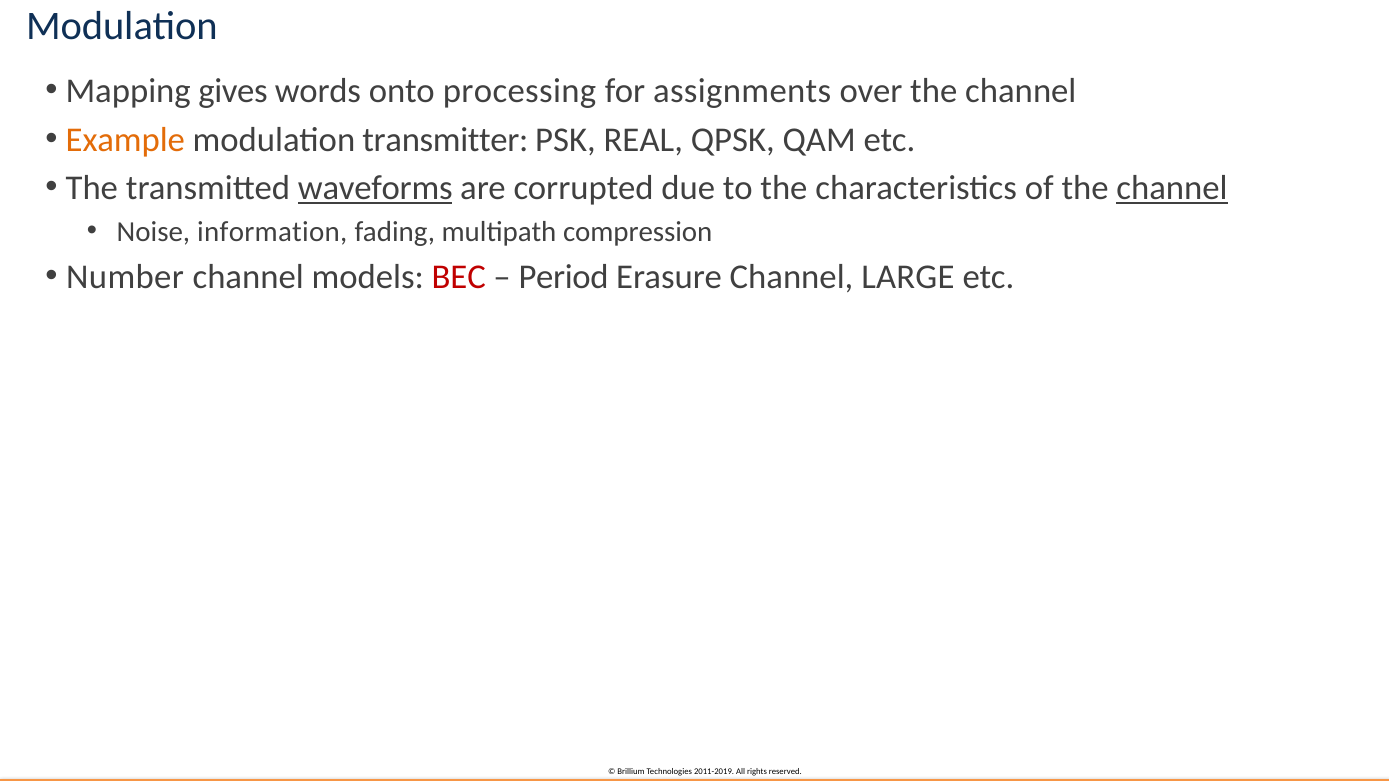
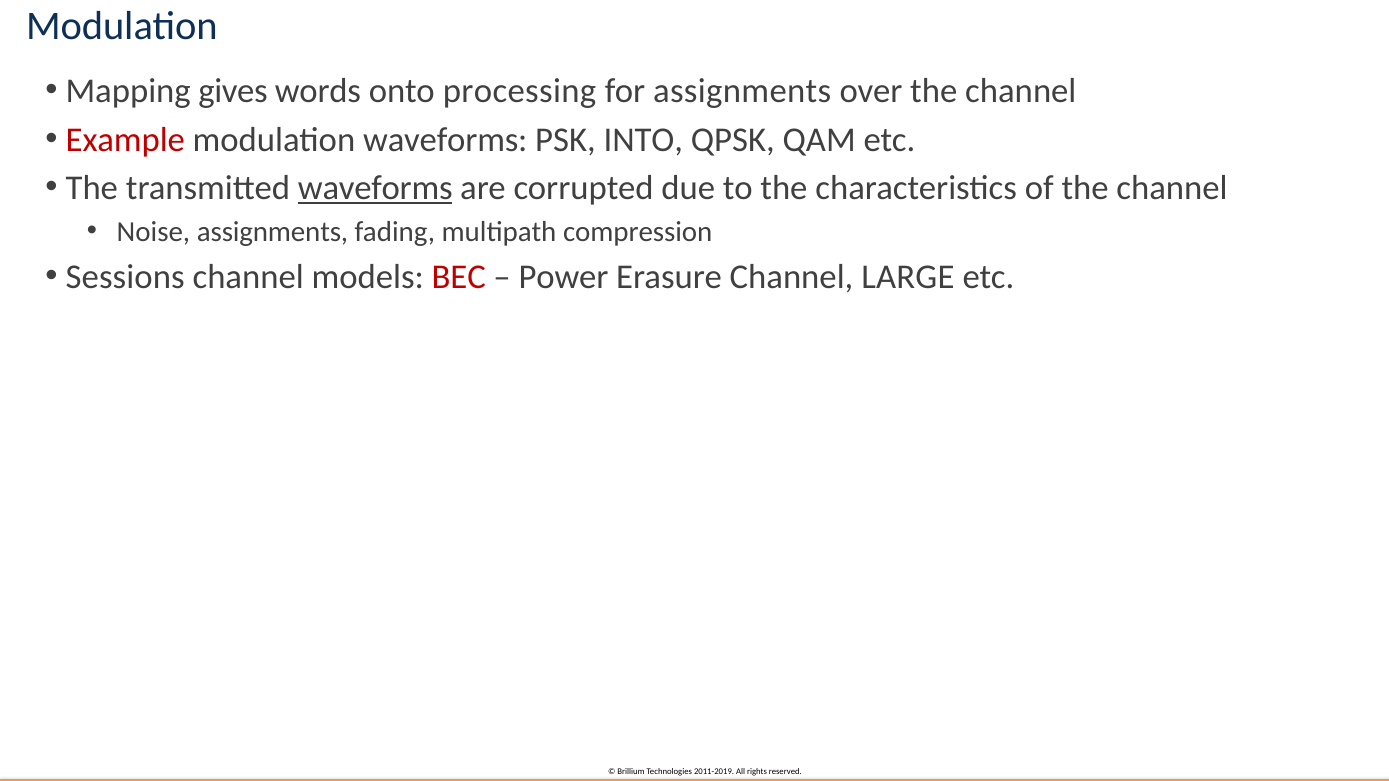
Example colour: orange -> red (125, 140)
modulation transmitter: transmitter -> waveforms (445, 140)
REAL: REAL -> INTO (643, 140)
channel underline: present -> none (1172, 188)
Noise information: information -> assignments (273, 232)
Number: Number -> Sessions (125, 278)
Period: Period -> Power (563, 278)
